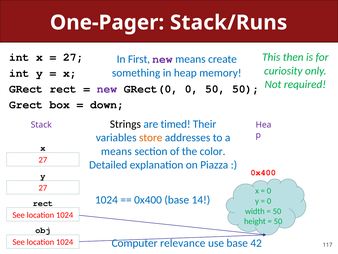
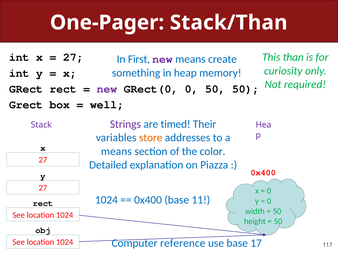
Stack/Runs: Stack/Runs -> Stack/Than (229, 23)
then: then -> than (293, 57)
down: down -> well (107, 104)
Strings colour: black -> purple (125, 124)
14: 14 -> 11 (201, 199)
relevance: relevance -> reference (183, 243)
42: 42 -> 17 (256, 243)
